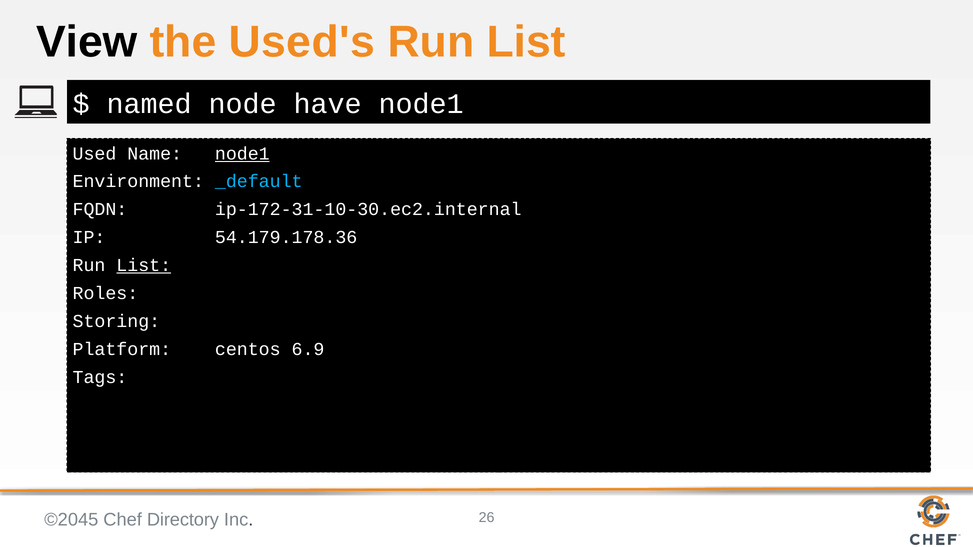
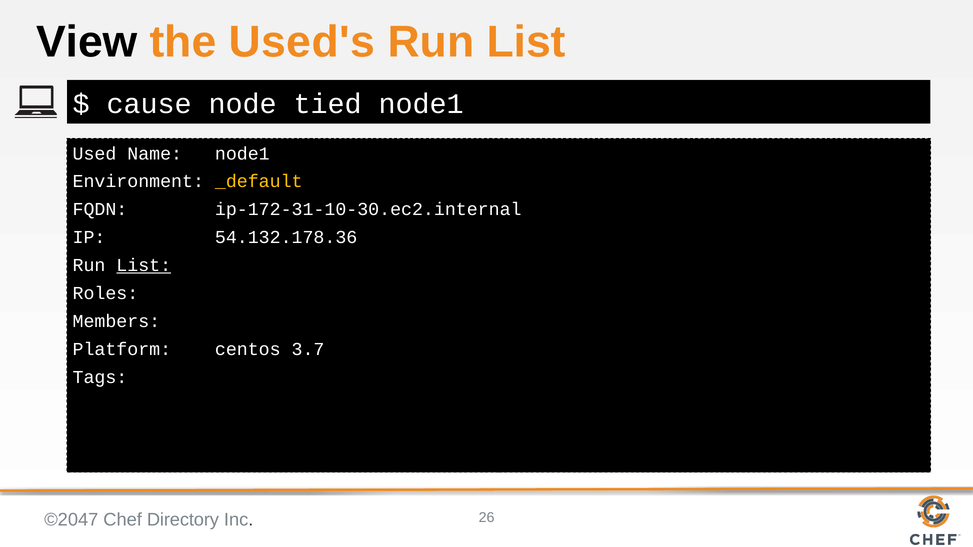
named: named -> cause (149, 104)
have: have -> tied (328, 104)
node1 underline: present -> none (242, 154)
_default colour: light blue -> yellow (259, 182)
54.179.178.36: 54.179.178.36 -> 54.132.178.36 (286, 237)
Storing: Storing -> Members (116, 321)
6.9: 6.9 -> 3.7 (308, 349)
©2045: ©2045 -> ©2047 (71, 520)
